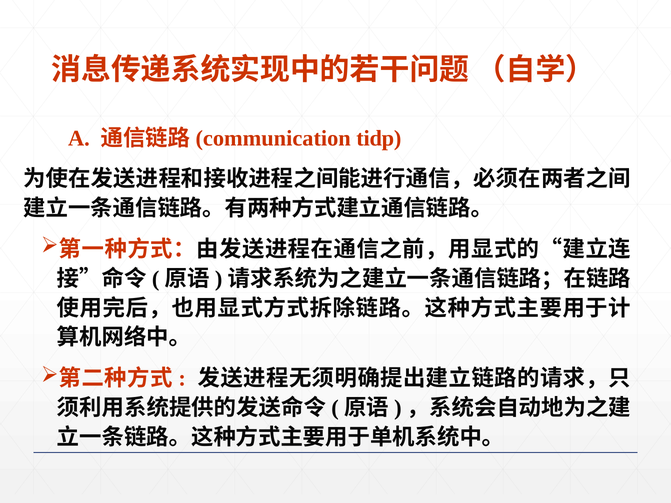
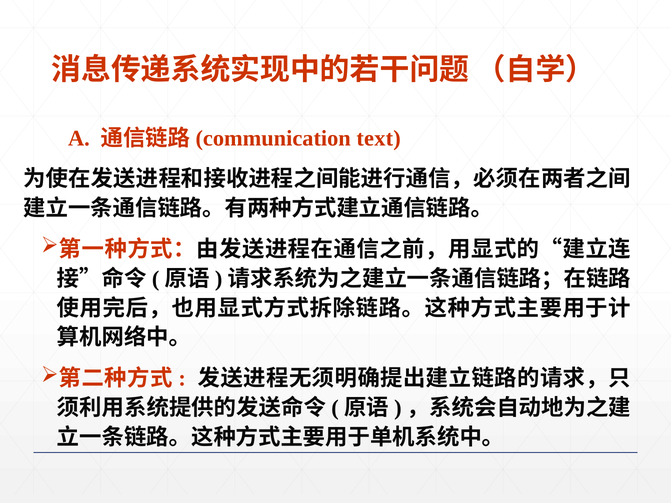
tidp: tidp -> text (379, 138)
